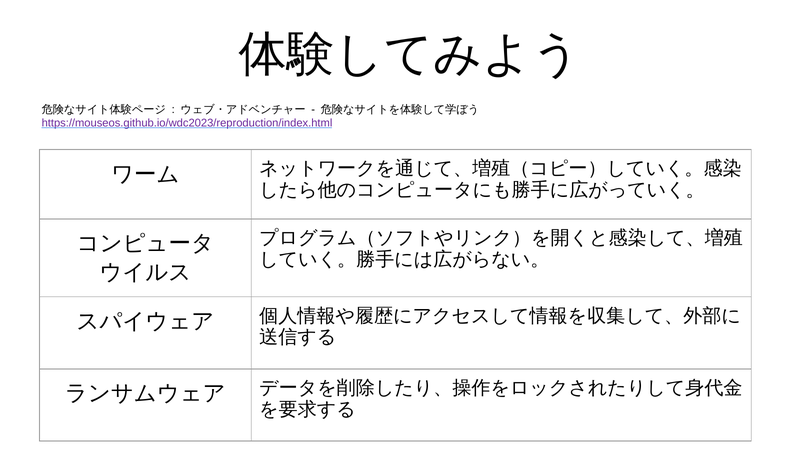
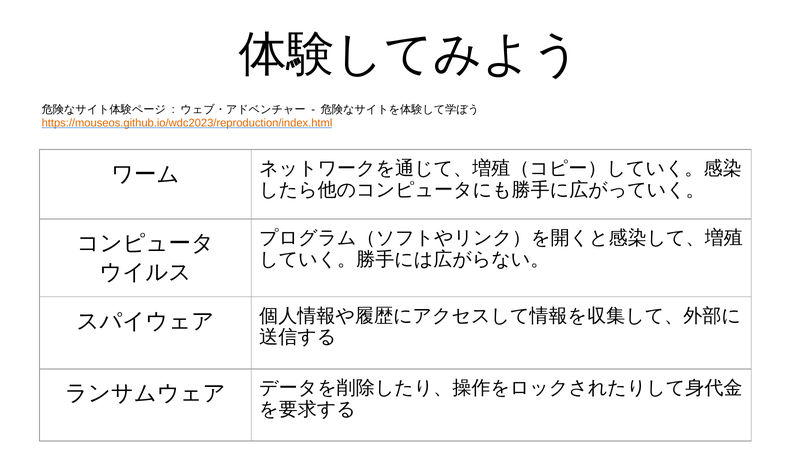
https://mouseos.github.io/wdc2023/reproduction/index.html colour: purple -> orange (187, 123)
